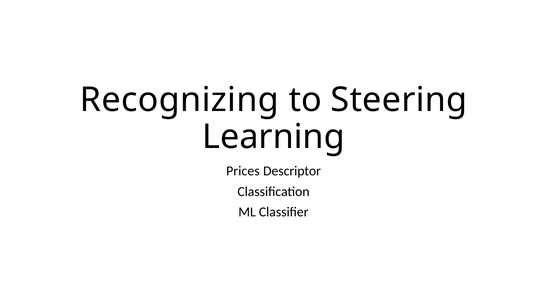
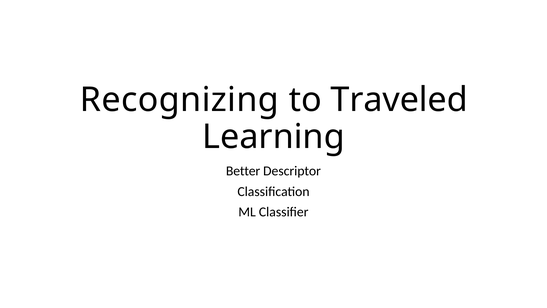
Steering: Steering -> Traveled (399, 100)
Prices: Prices -> Better (243, 171)
